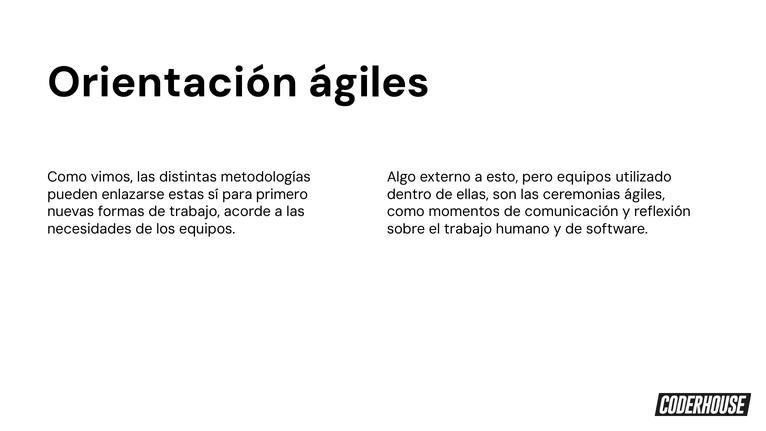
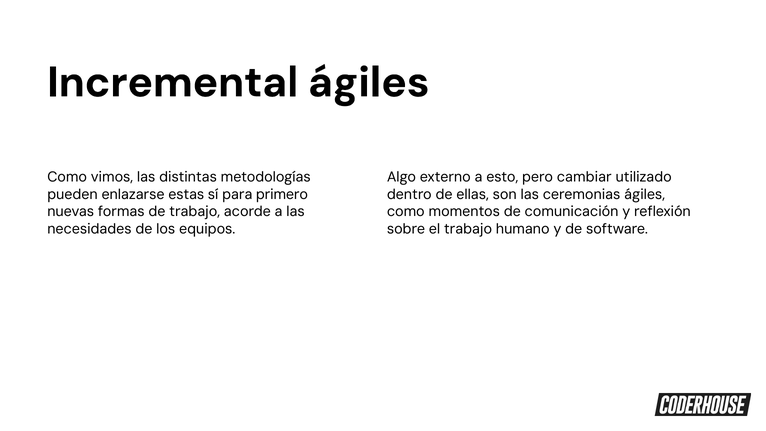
Orientación: Orientación -> Incremental (173, 82)
pero equipos: equipos -> cambiar (584, 177)
